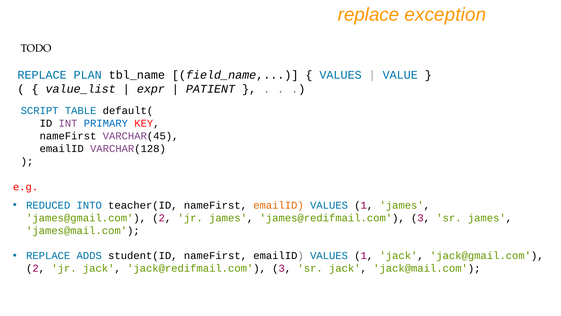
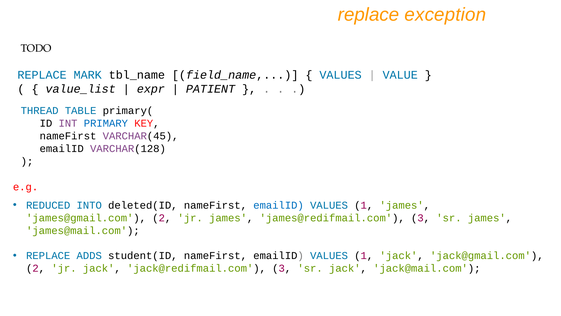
PLAN: PLAN -> MARK (88, 75)
SCRIPT: SCRIPT -> THREAD (40, 111)
default(: default( -> primary( (128, 111)
teacher(ID: teacher(ID -> deleted(ID (143, 205)
emailID colour: orange -> blue (279, 205)
